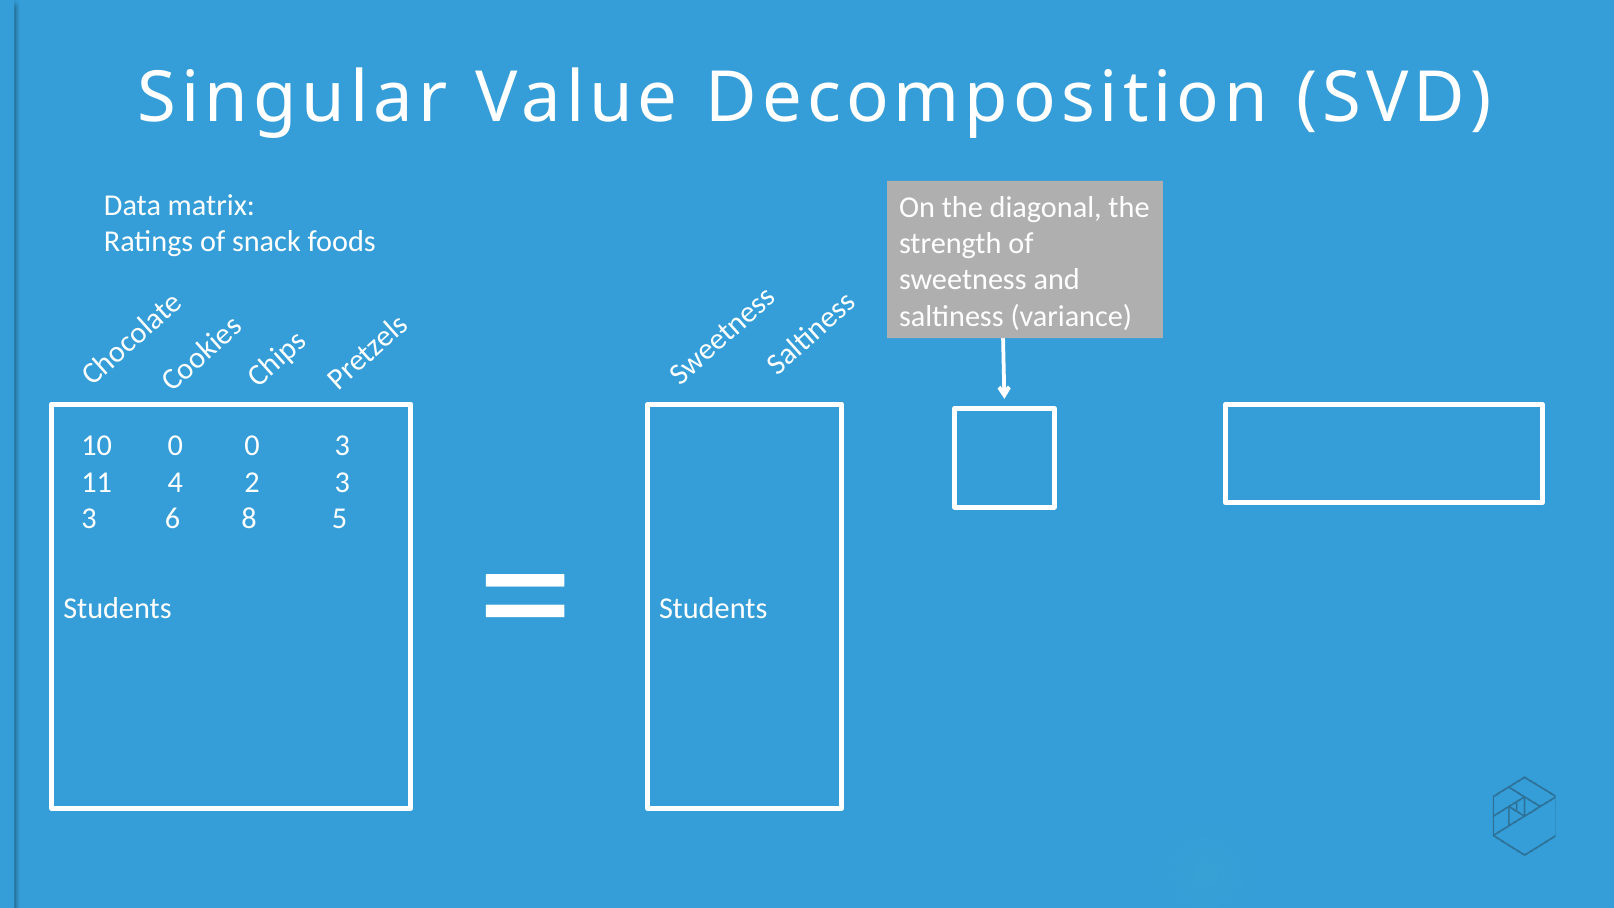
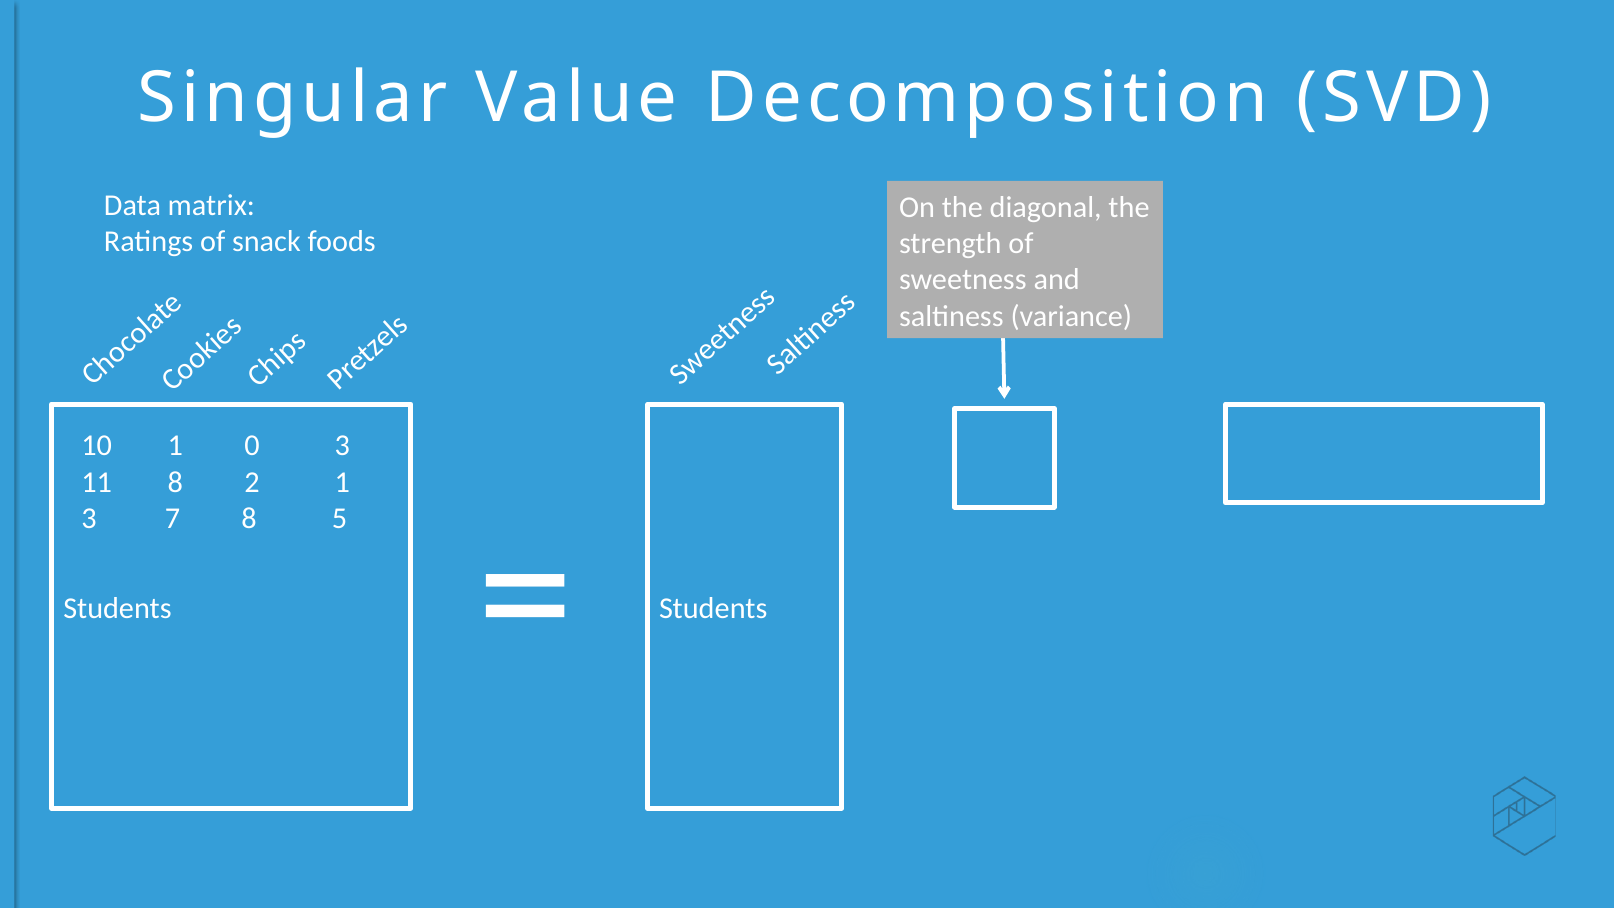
0: 0 -> 1 (175, 446)
4: 4 -> 8 (175, 482)
2 3: 3 -> 1 (342, 482)
6: 6 -> 7 (172, 518)
